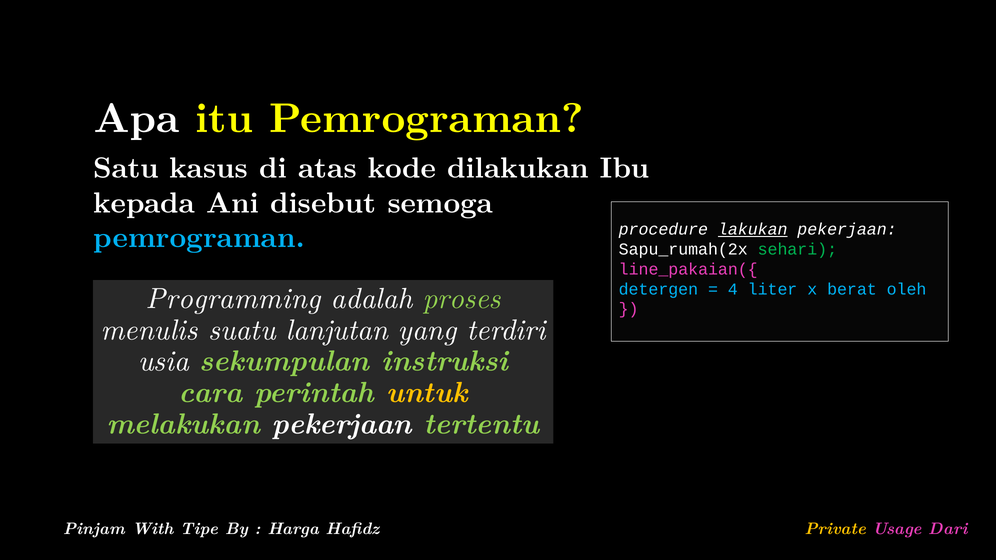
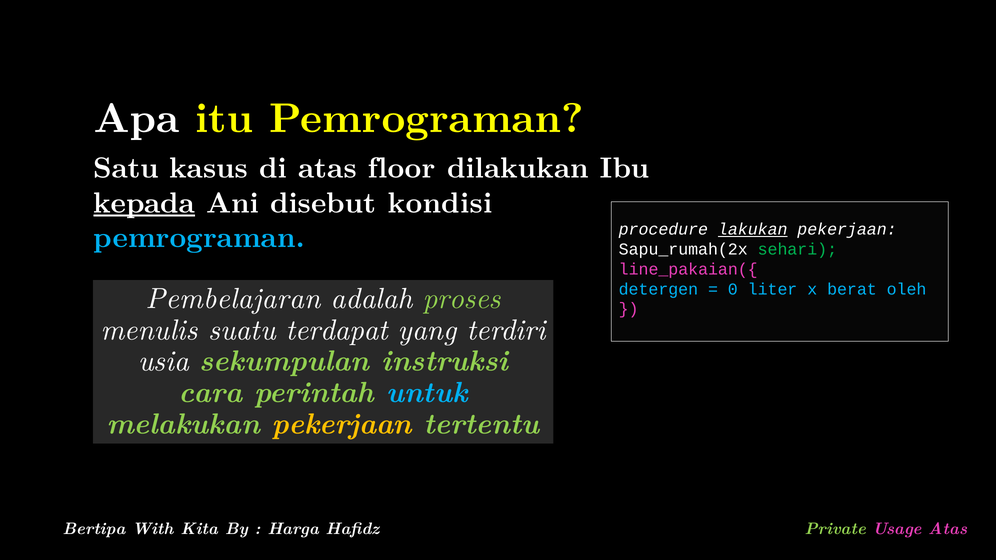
kode: kode -> floor (402, 168)
kepada underline: none -> present (144, 203)
semoga: semoga -> kondisi (440, 203)
4: 4 -> 0 (733, 289)
Programming: Programming -> Pembelajaran (233, 299)
lanjutan: lanjutan -> terdapat (337, 330)
untuk colour: yellow -> light blue (427, 393)
pekerjaan colour: white -> yellow (342, 424)
Pinjam: Pinjam -> Bertipa (94, 529)
Tipe: Tipe -> Kita (199, 529)
Private colour: yellow -> light green (835, 529)
Usage Dari: Dari -> Atas (948, 529)
